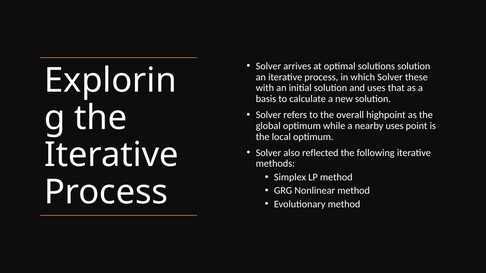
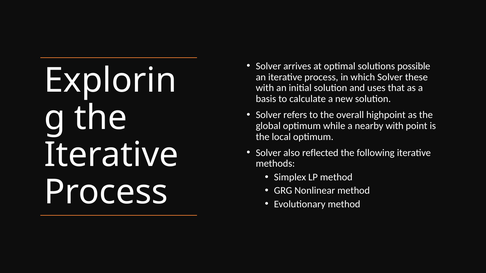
solutions solution: solution -> possible (414, 66)
nearby uses: uses -> with (395, 126)
